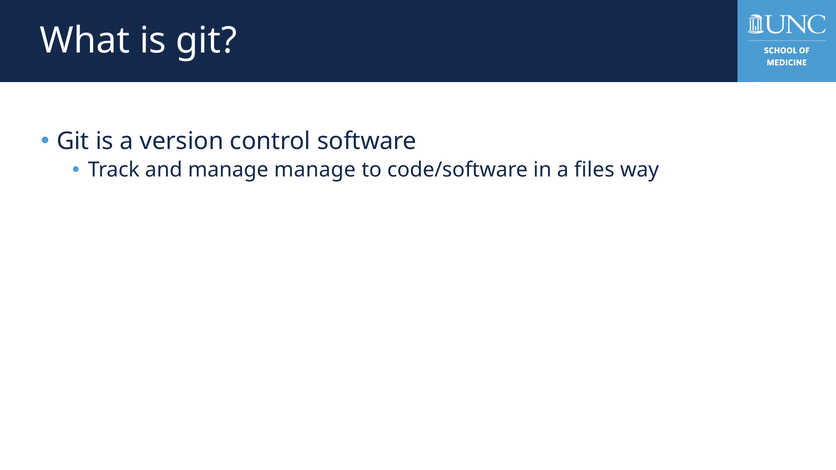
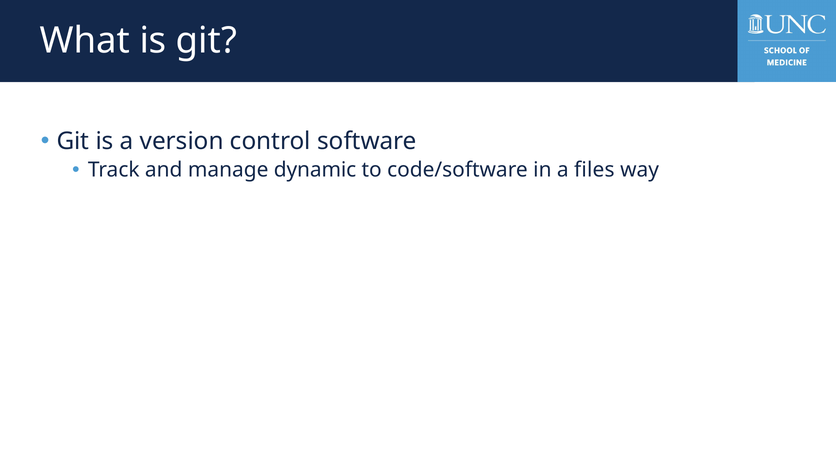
manage manage: manage -> dynamic (315, 170)
